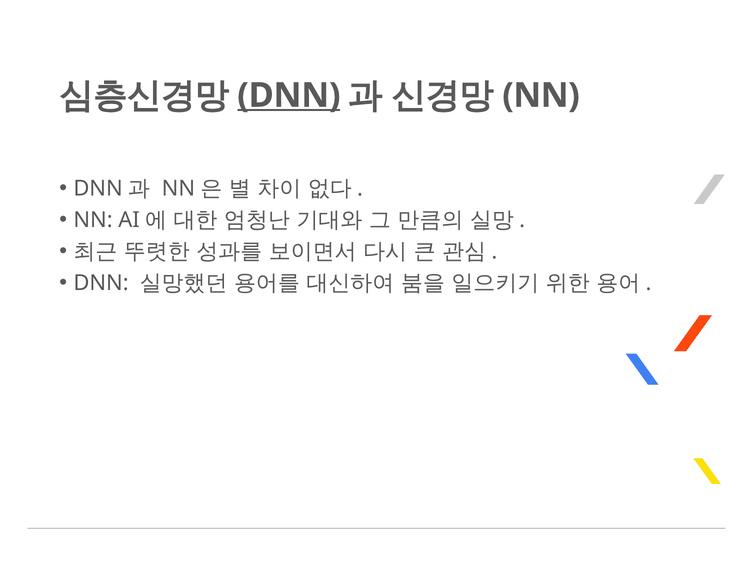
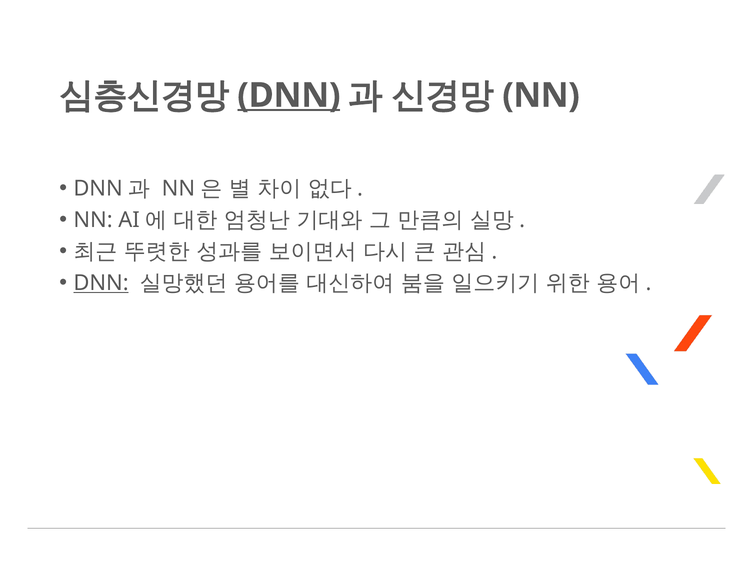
DNN underline: none -> present (101, 283)
